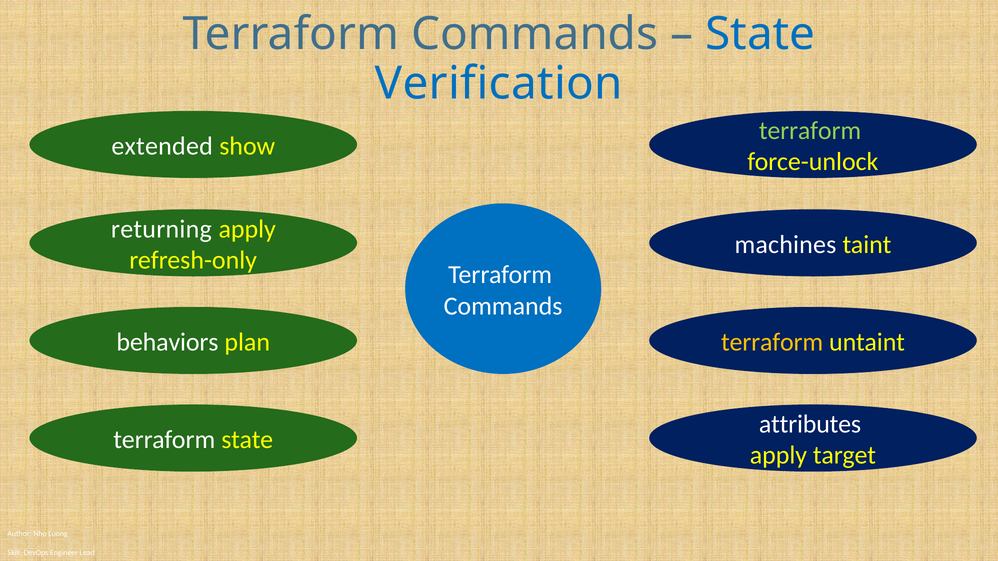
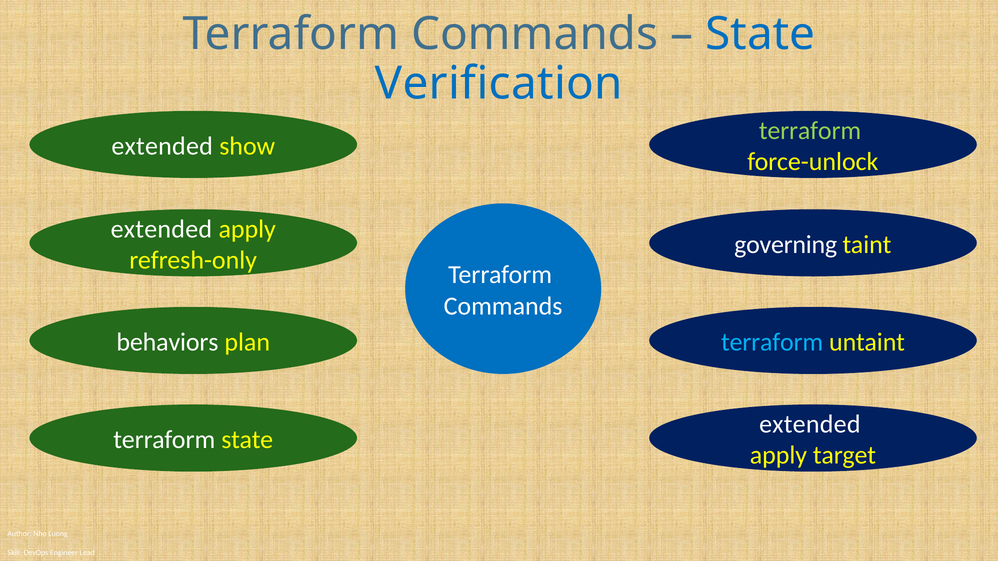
returning: returning -> extended (161, 229)
machines: machines -> governing (786, 245)
terraform colour: yellow -> light blue (772, 342)
attributes: attributes -> extended (810, 425)
